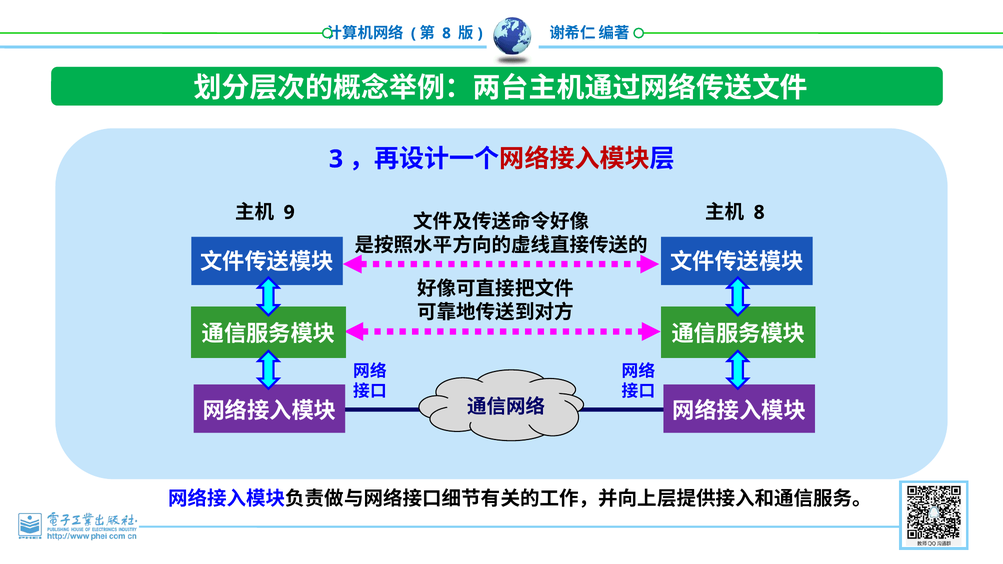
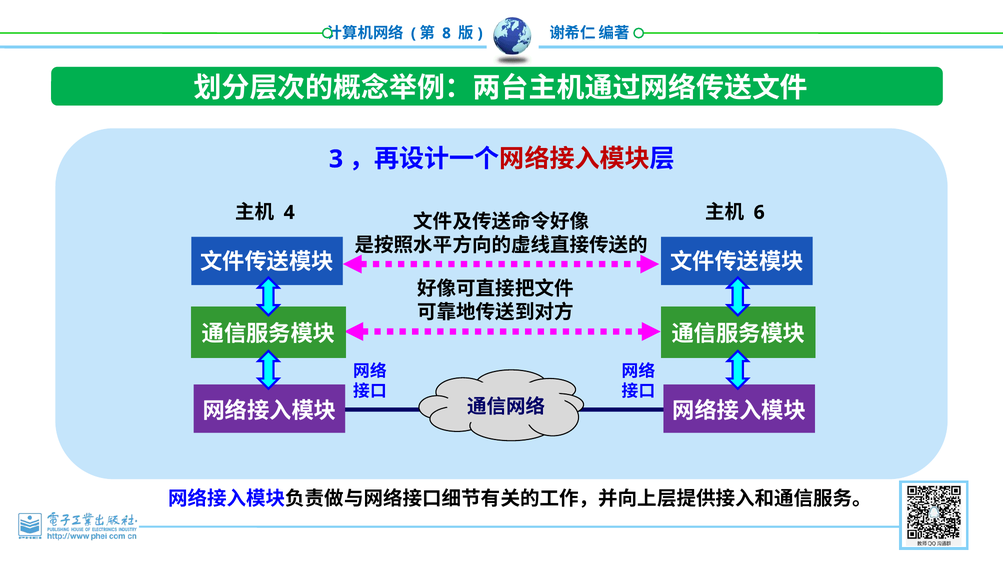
9: 9 -> 4 (289, 213)
8: 8 -> 6 (759, 213)
